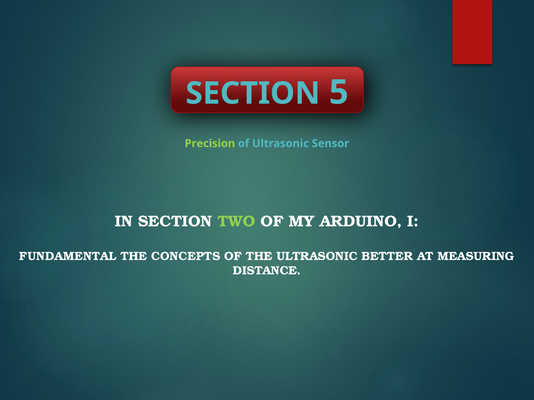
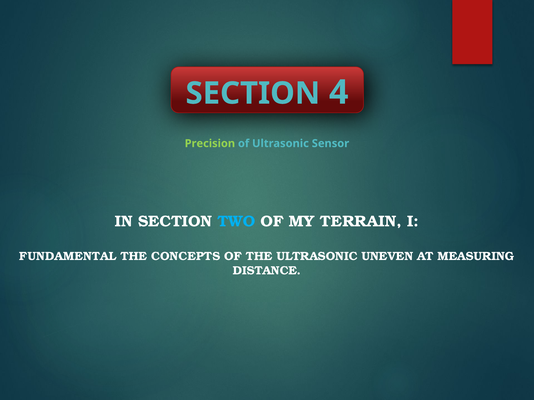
5: 5 -> 4 (339, 92)
TWO colour: light green -> light blue (236, 222)
ARDUINO: ARDUINO -> TERRAIN (361, 222)
BETTER: BETTER -> UNEVEN (387, 257)
